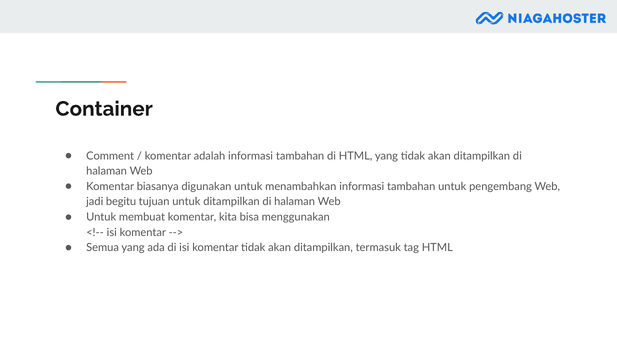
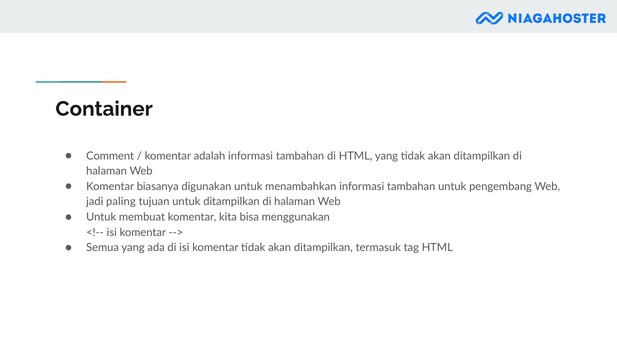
begitu: begitu -> paling (121, 202)
